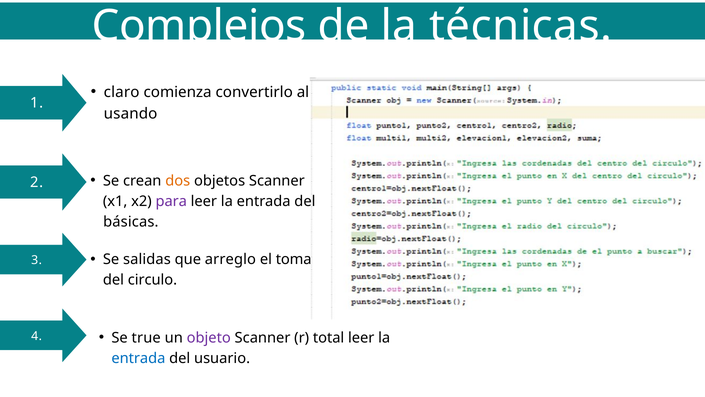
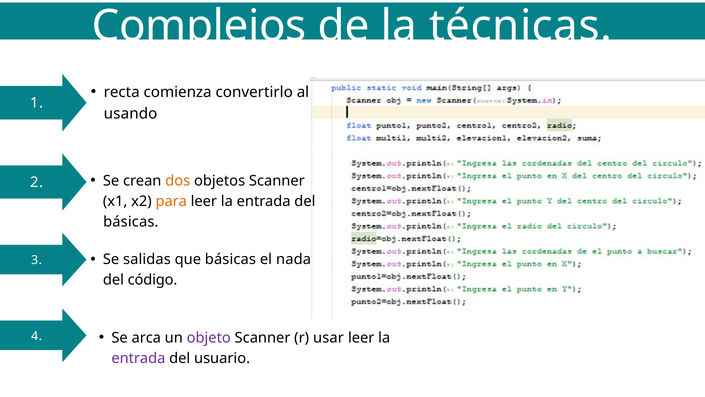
claro: claro -> recta (122, 92)
para colour: purple -> orange (171, 201)
que arreglo: arreglo -> básicas (230, 259)
toma: toma -> nada (294, 259)
circulo: circulo -> código (153, 280)
true: true -> arca (146, 337)
total: total -> usar (328, 337)
entrada colour: blue -> purple (138, 358)
